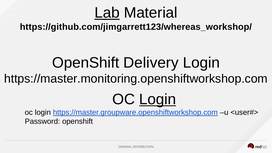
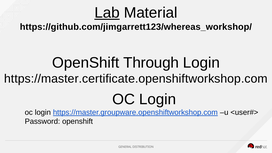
Delivery: Delivery -> Through (151, 63)
https://master.monitoring.openshiftworkshop.com: https://master.monitoring.openshiftworkshop.com -> https://master.certificate.openshiftworkshop.com (136, 79)
Login underline: present -> none (158, 99)
